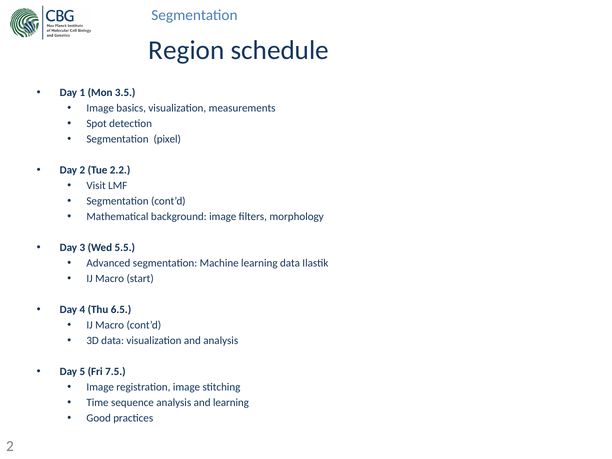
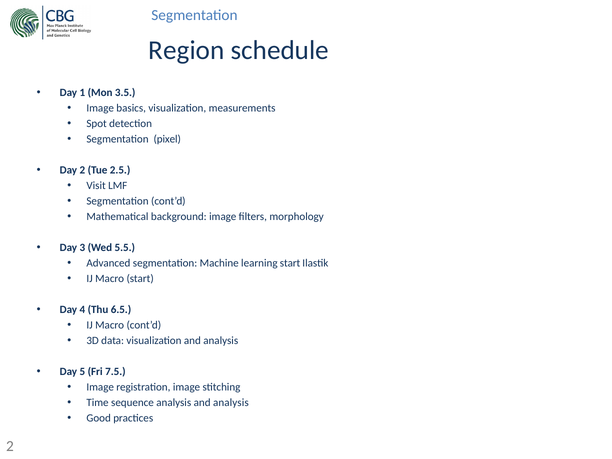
2.2: 2.2 -> 2.5 (120, 170)
learning data: data -> start (290, 263)
analysis and learning: learning -> analysis (231, 403)
